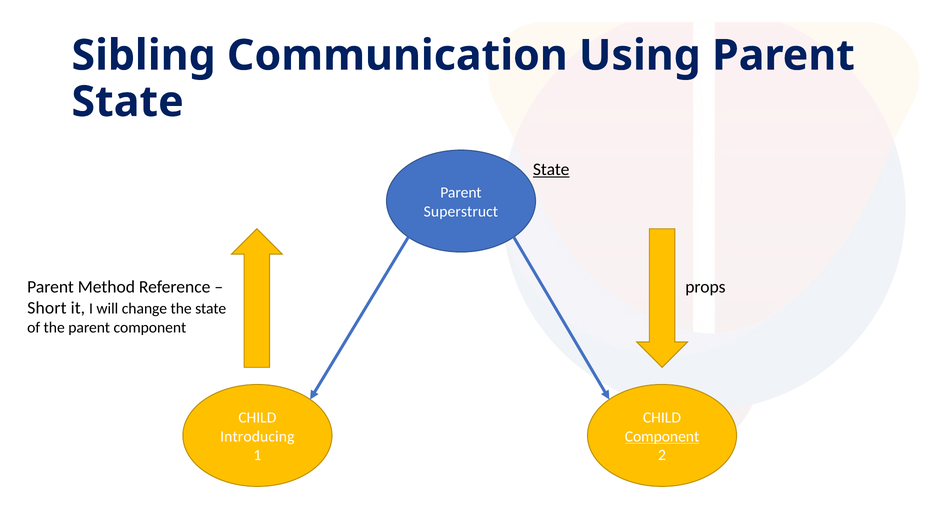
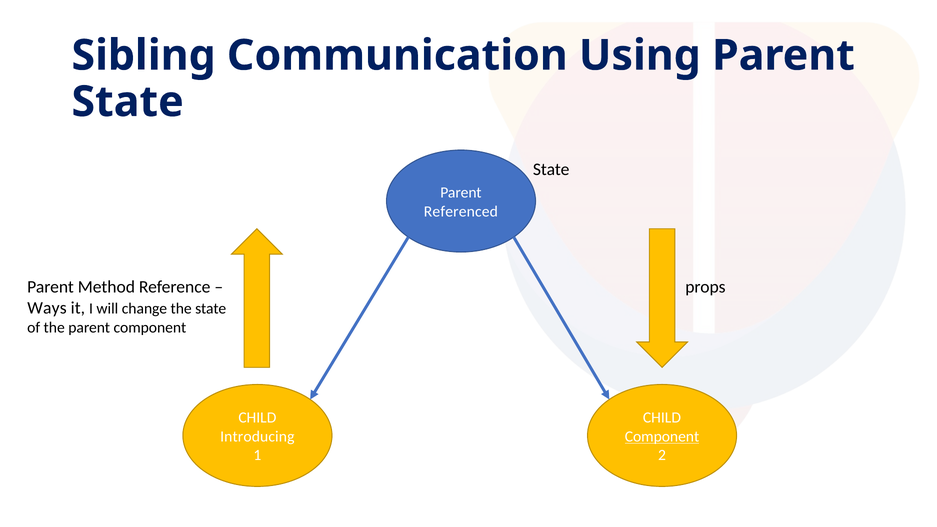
State underline: present -> none (551, 169)
Superstruct: Superstruct -> Referenced (461, 211)
Short: Short -> Ways (47, 308)
